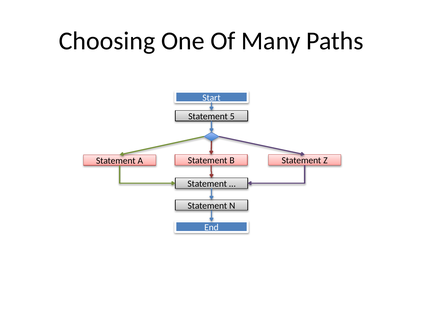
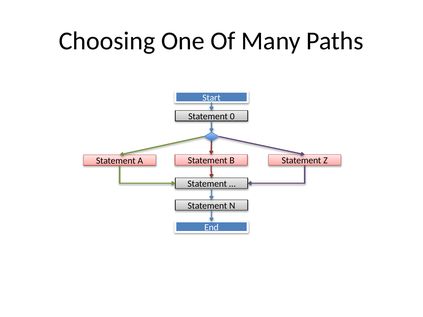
5: 5 -> 0 (232, 116)
